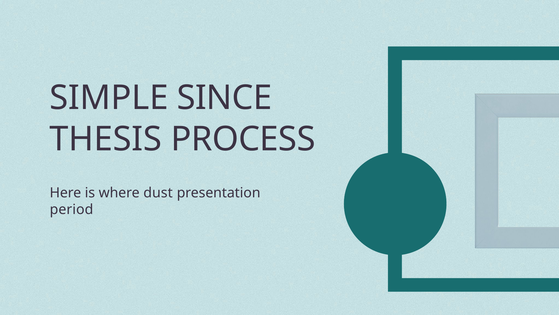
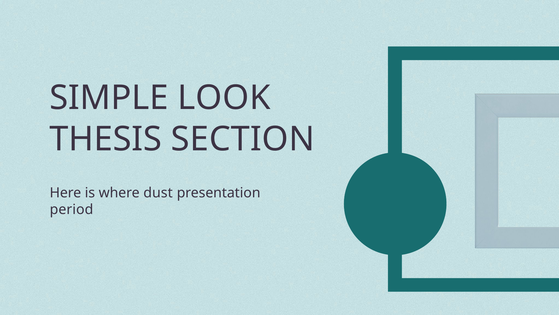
SINCE: SINCE -> LOOK (224, 98)
PROCESS: PROCESS -> SECTION (243, 139)
